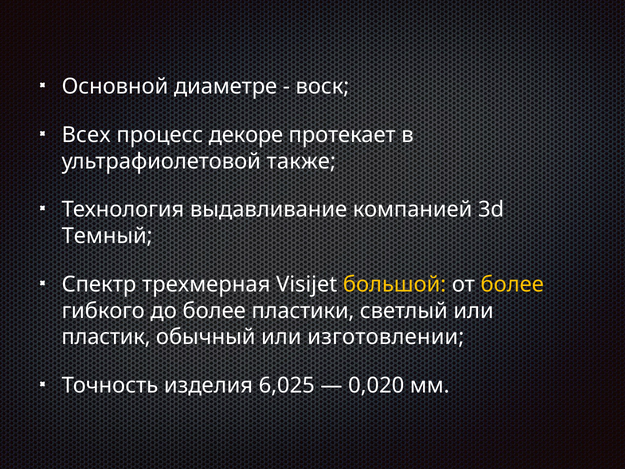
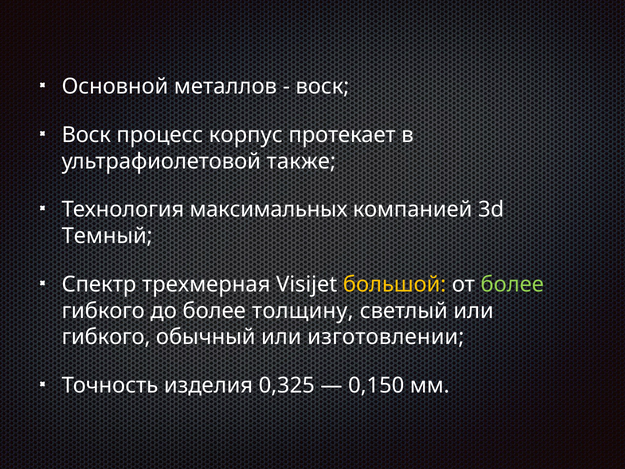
диаметре: диаметре -> металлов (225, 86)
Всех: Всех -> Воск (86, 135)
декоре: декоре -> корпус (246, 135)
выдавливание: выдавливание -> максимальных (269, 210)
более colour: yellow -> light green (512, 284)
пластики: пластики -> толщину (303, 311)
пластик: пластик -> гибкого (106, 337)
6,025: 6,025 -> 0,325 (287, 385)
0,020: 0,020 -> 0,150 (376, 385)
